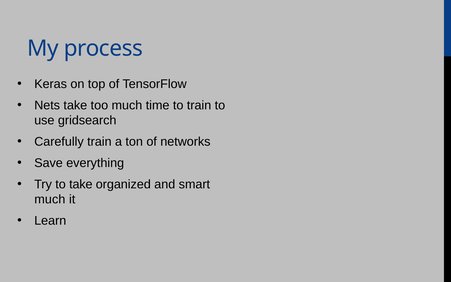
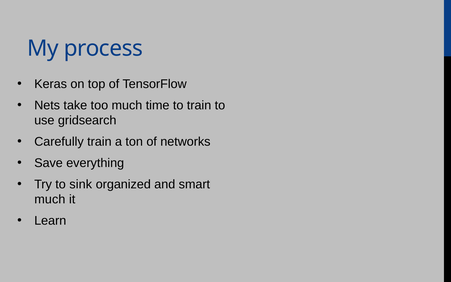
to take: take -> sink (81, 184)
